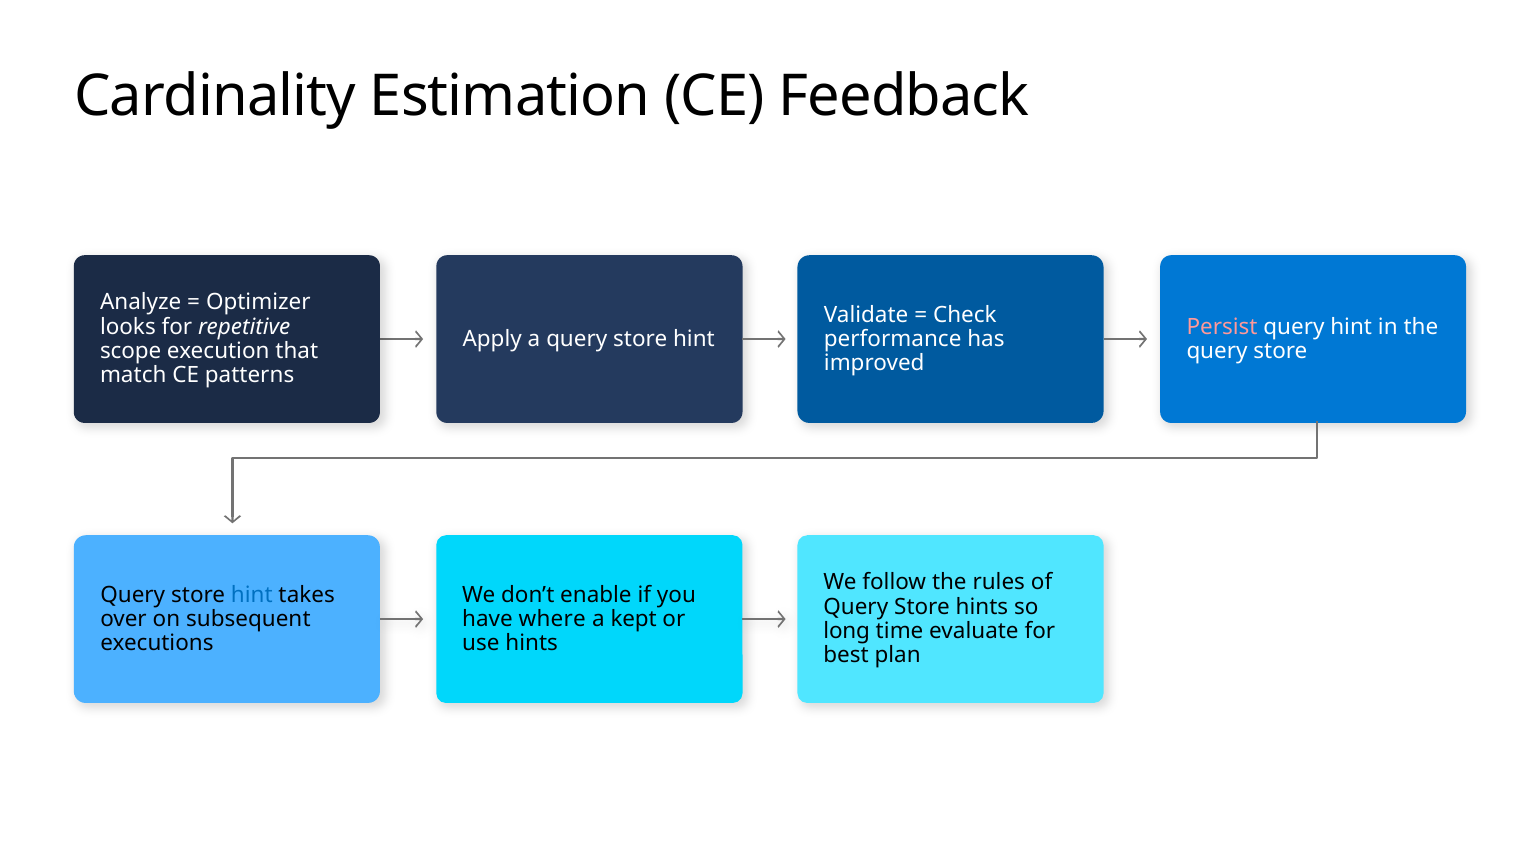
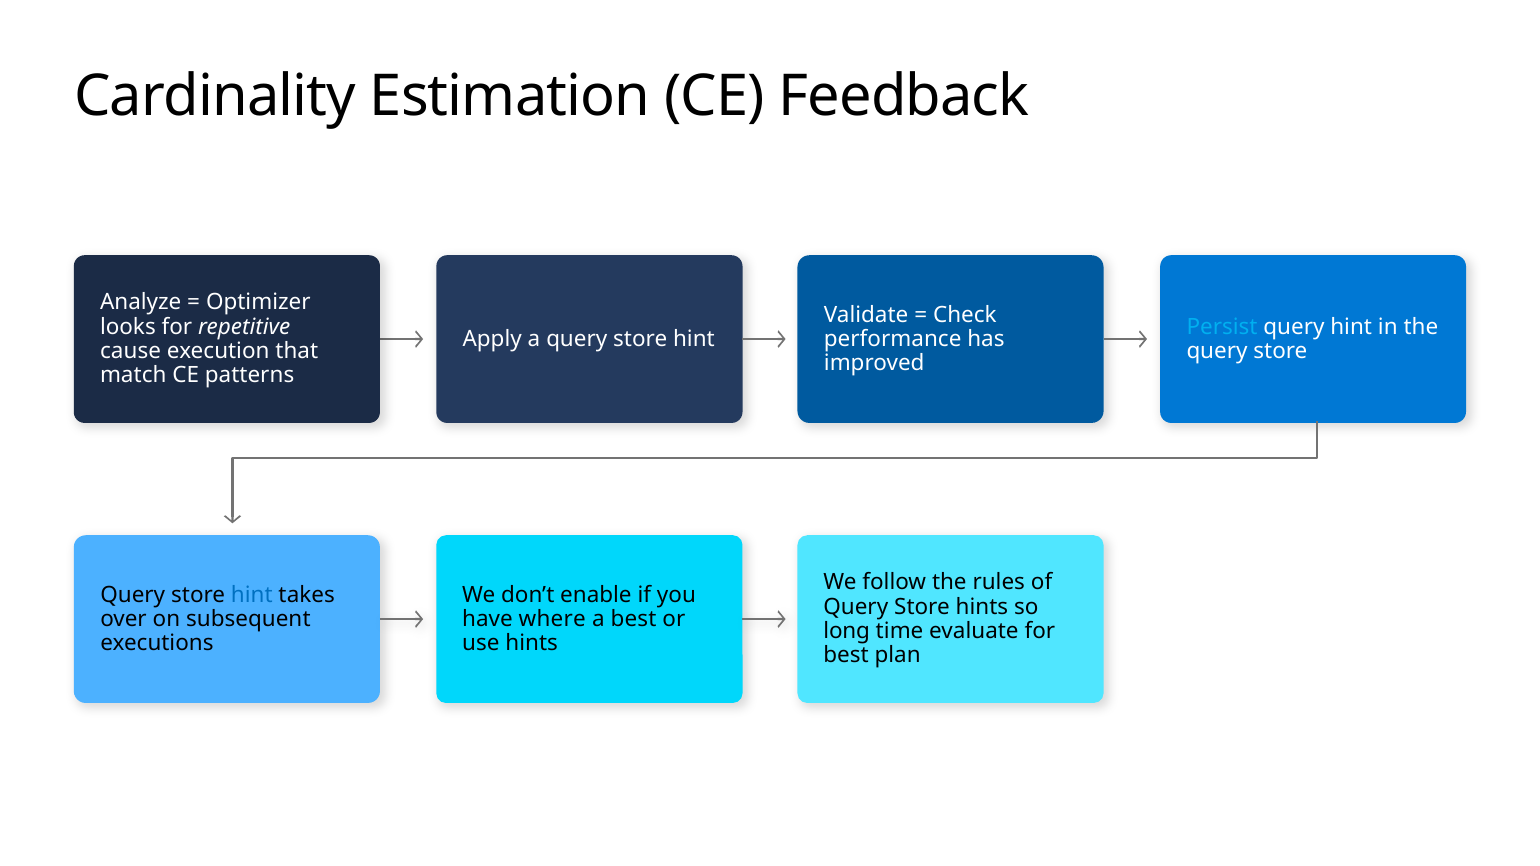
Persist colour: pink -> light blue (1222, 327)
scope: scope -> cause (131, 351)
a kept: kept -> best (634, 619)
